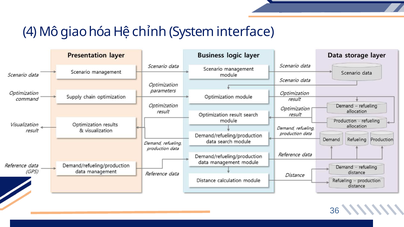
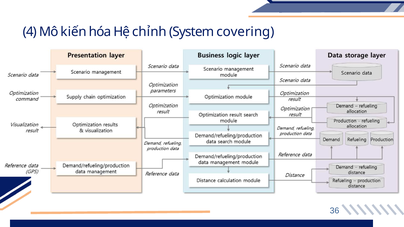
giao: giao -> kiến (74, 32)
interface: interface -> covering (245, 32)
